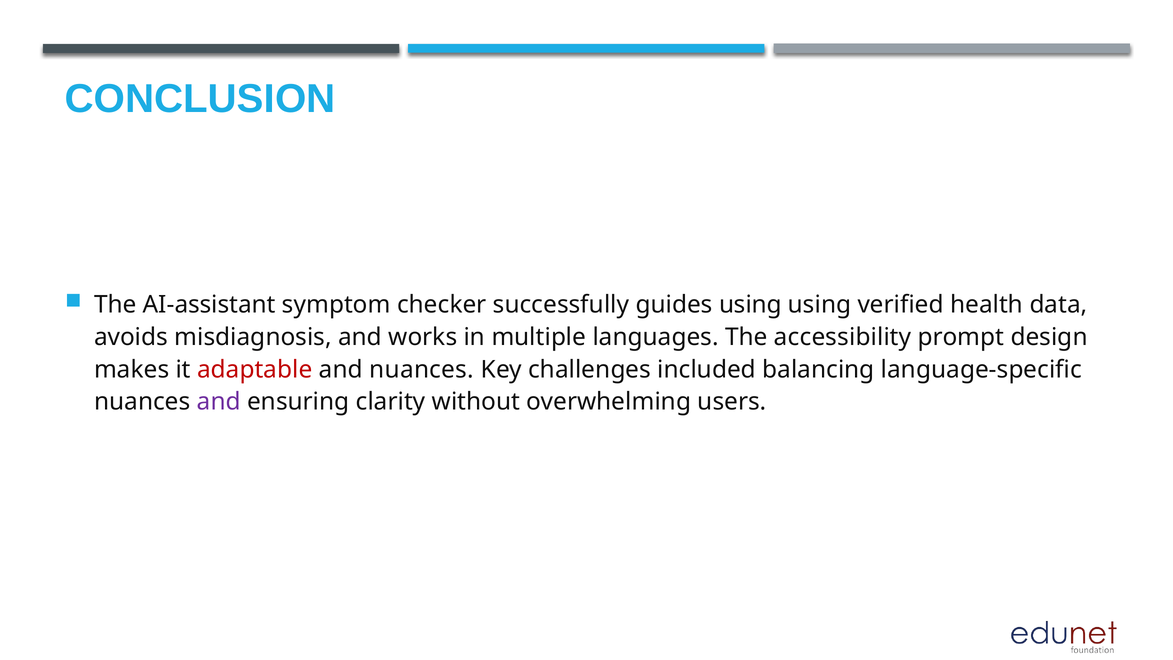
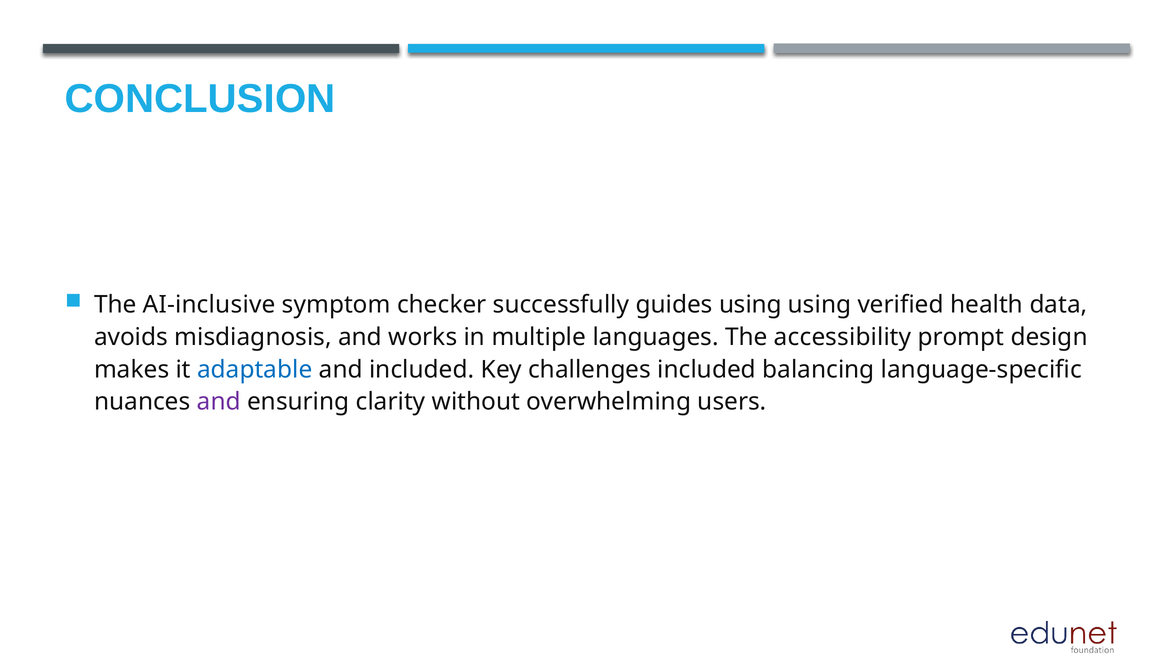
AI-assistant: AI-assistant -> AI-inclusive (209, 305)
adaptable colour: red -> blue (255, 369)
and nuances: nuances -> included (422, 369)
